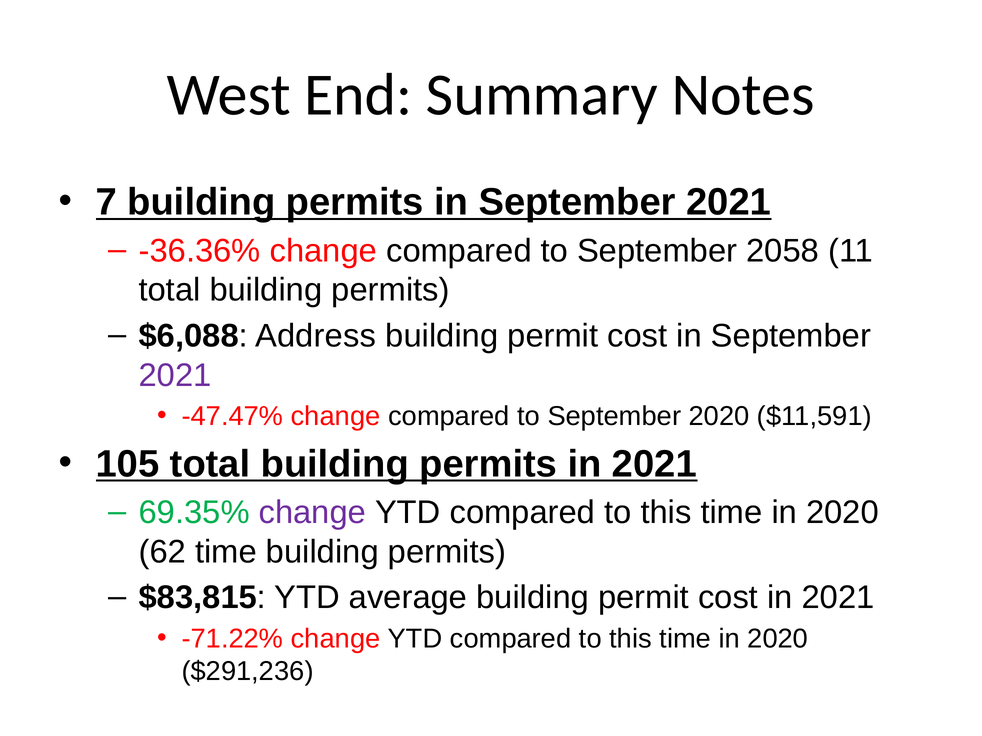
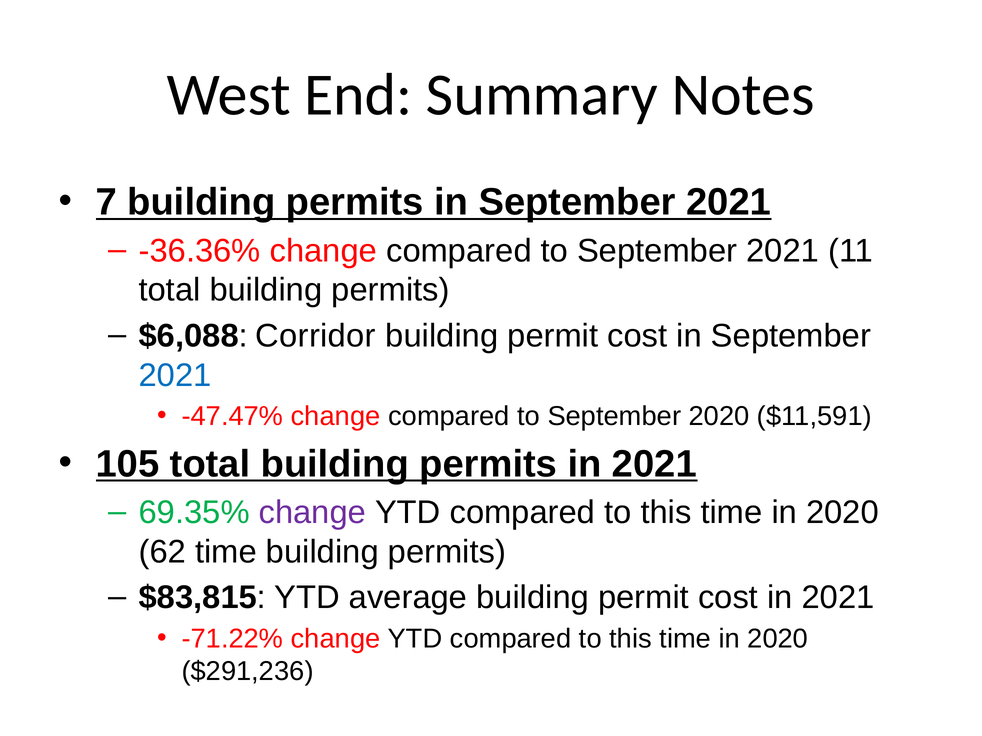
to September 2058: 2058 -> 2021 (783, 251)
Address: Address -> Corridor (316, 336)
2021 colour: purple -> blue (175, 375)
